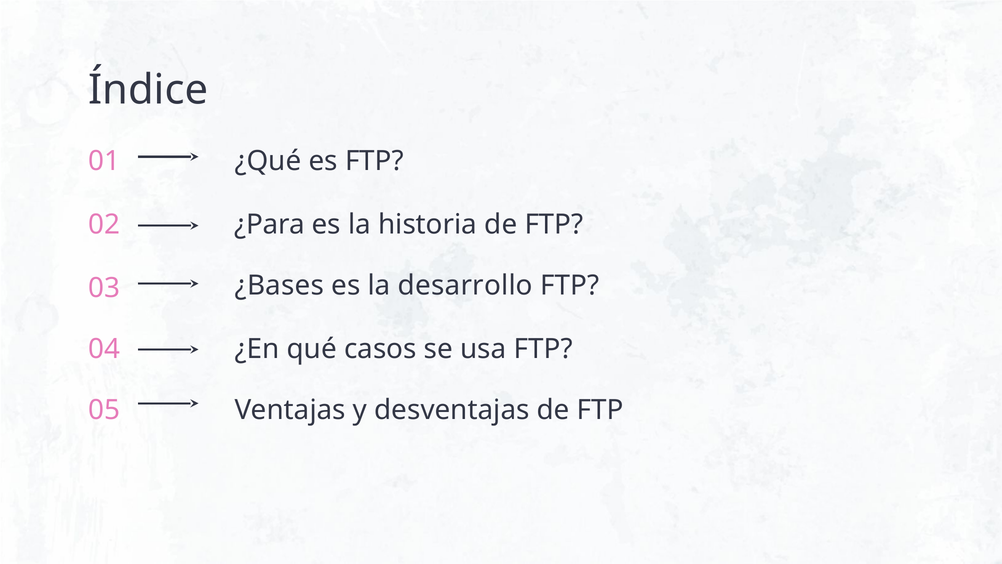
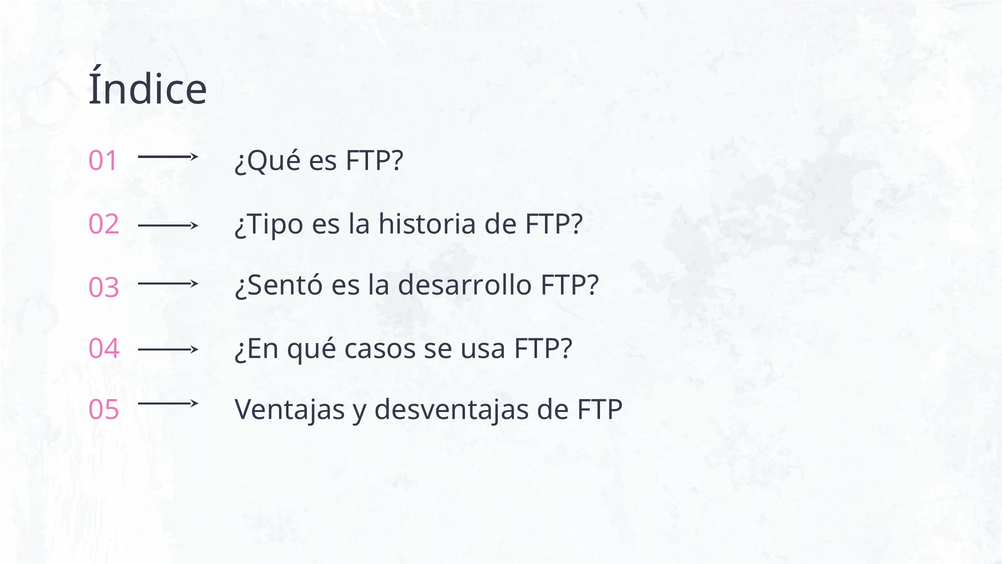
¿Para: ¿Para -> ¿Tipo (269, 224)
¿Bases: ¿Bases -> ¿Sentó (279, 285)
